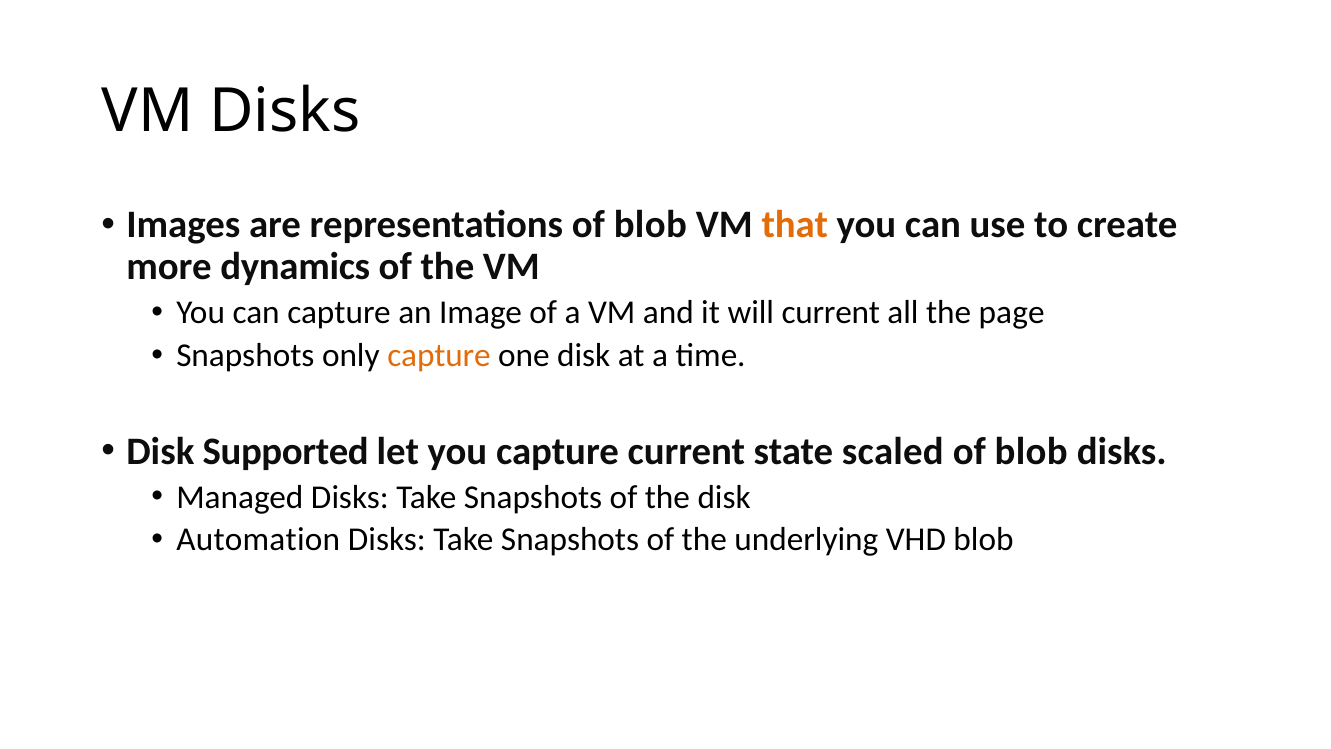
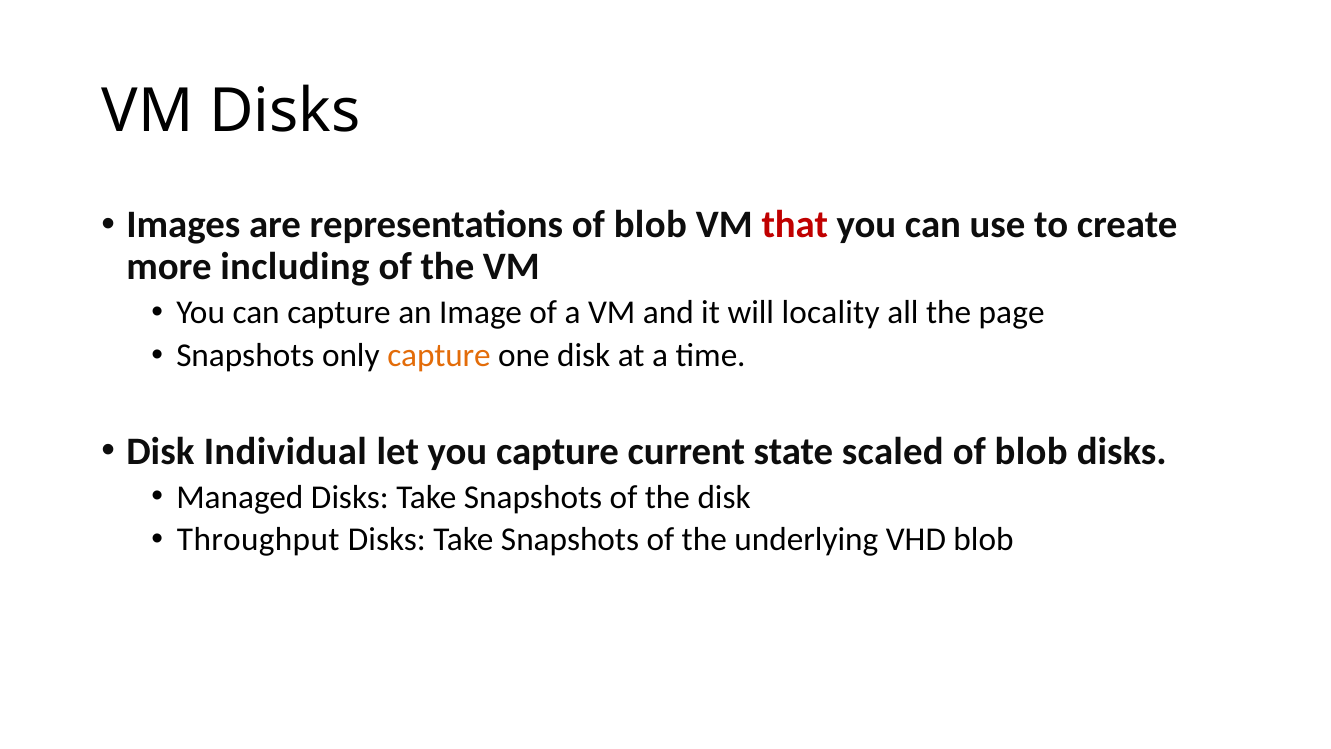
that colour: orange -> red (795, 225)
dynamics: dynamics -> including (295, 267)
will current: current -> locality (831, 313)
Supported: Supported -> Individual (285, 451)
Automation: Automation -> Throughput (258, 540)
